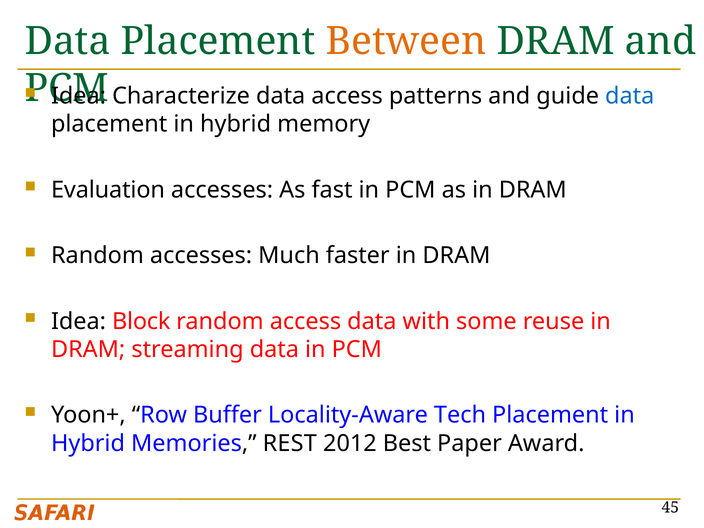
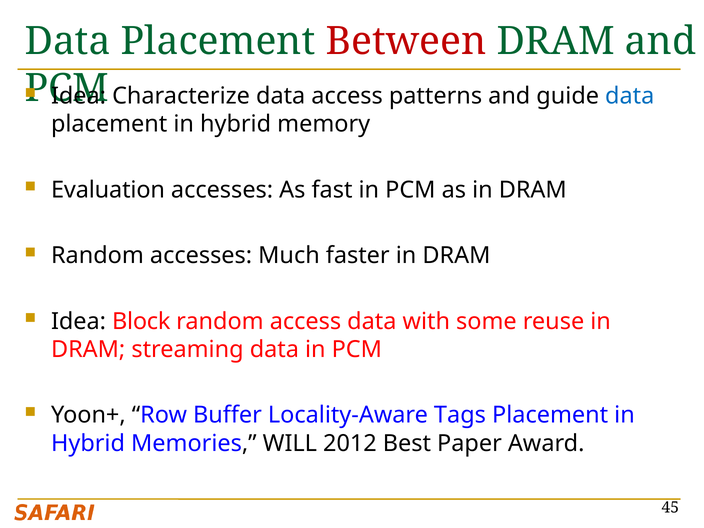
Between colour: orange -> red (406, 41)
Tech: Tech -> Tags (460, 415)
REST: REST -> WILL (290, 443)
